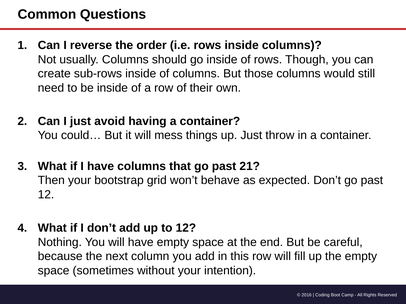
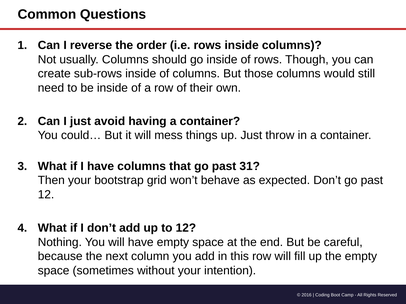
21: 21 -> 31 (250, 167)
